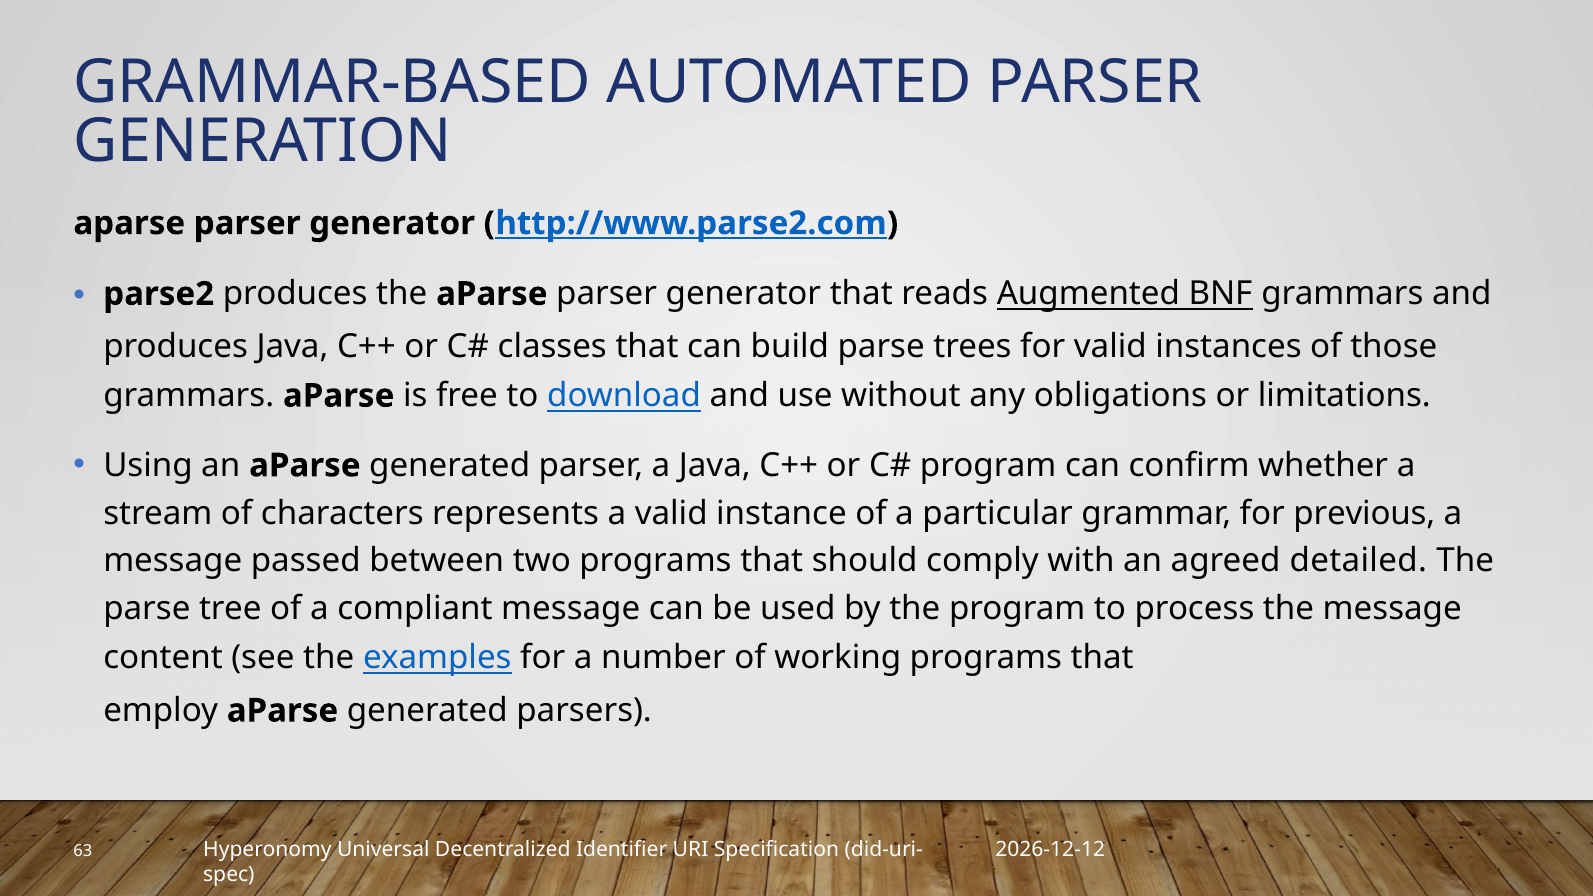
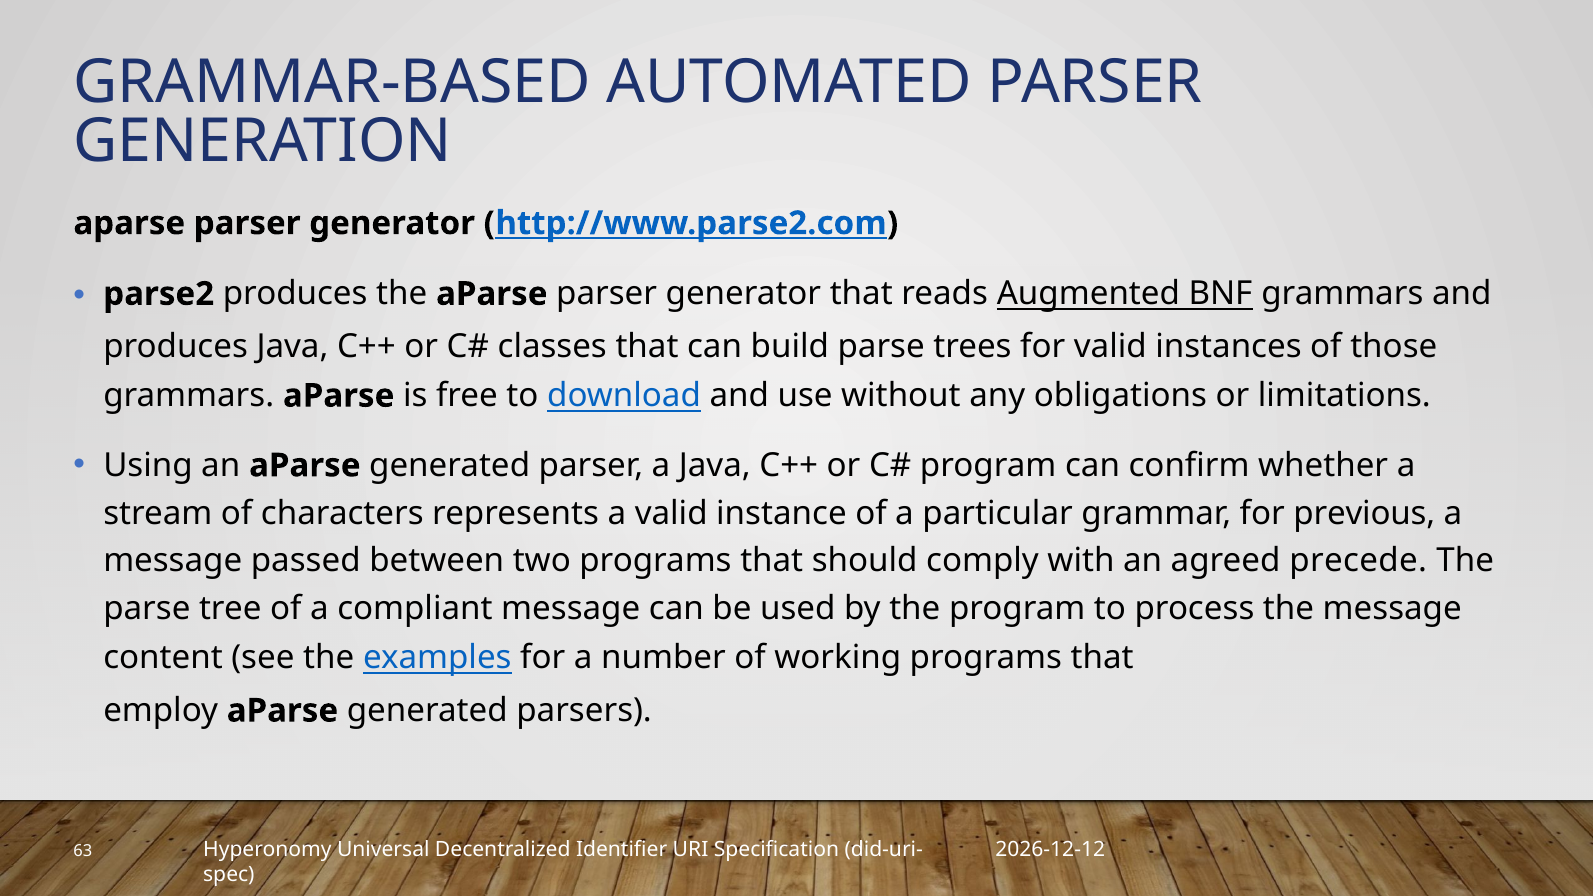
detailed: detailed -> precede (1358, 561)
